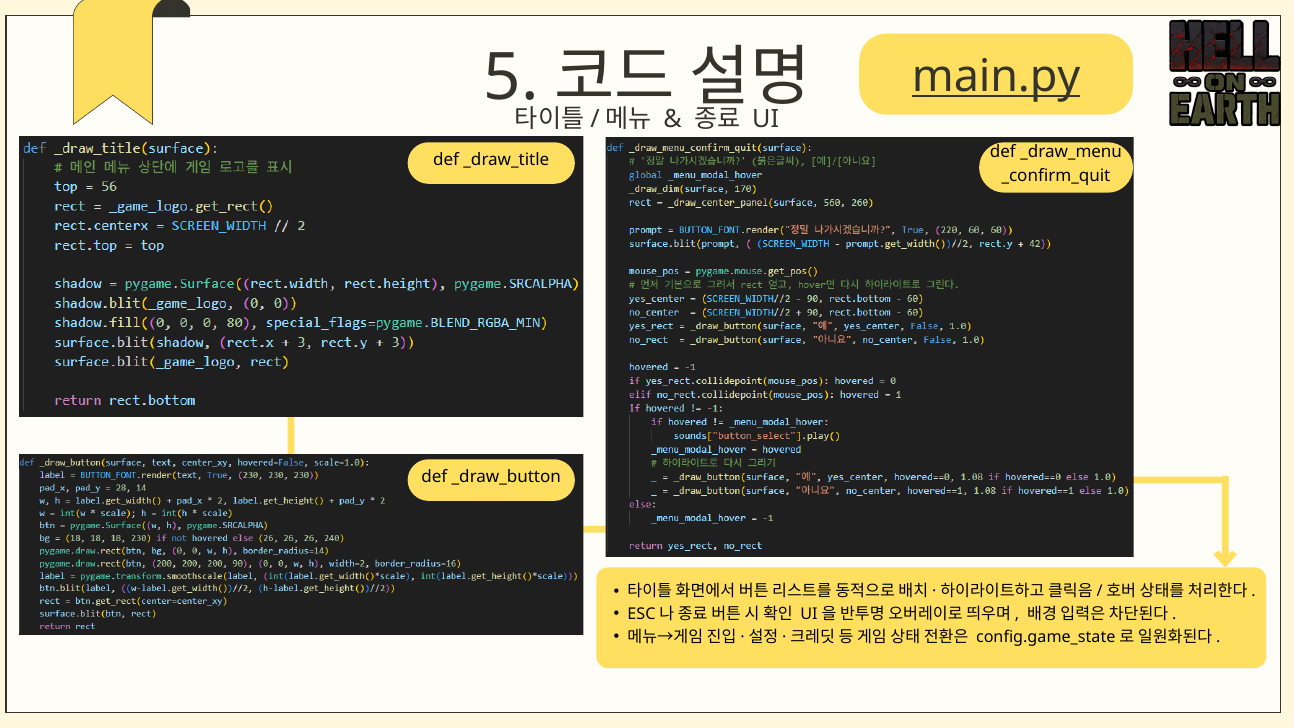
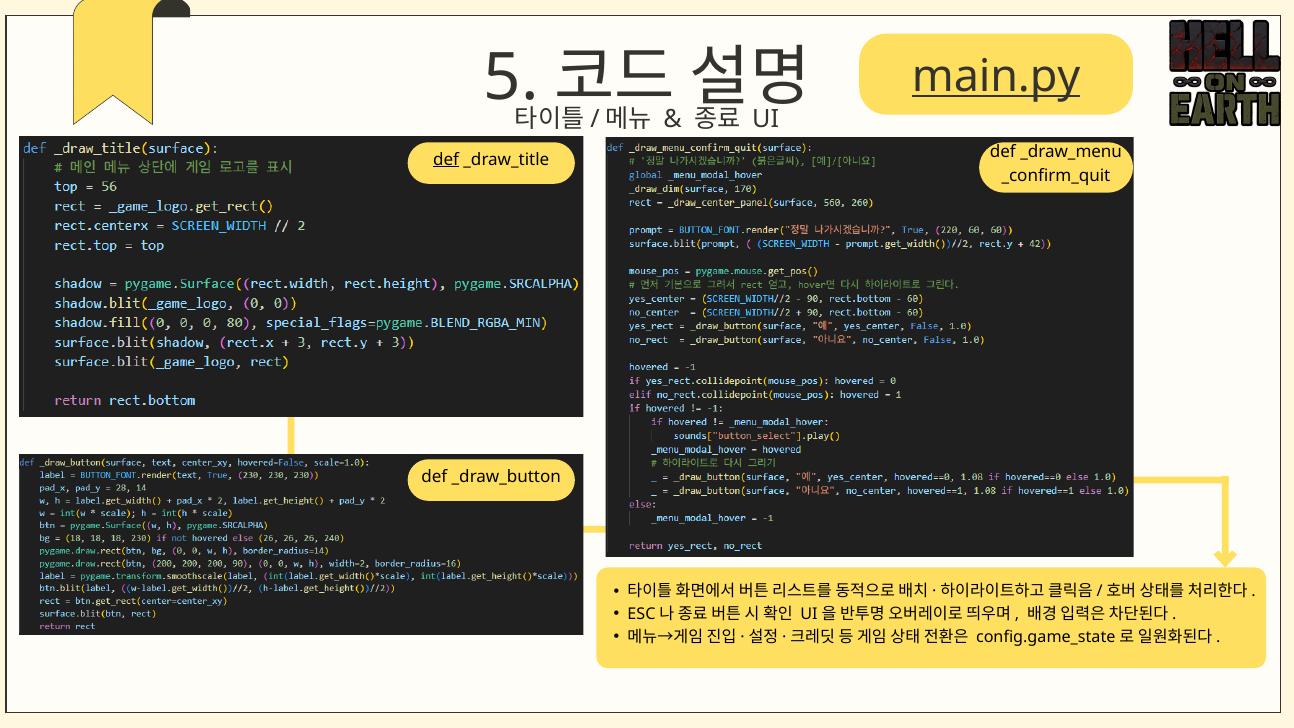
def underline: none -> present (446, 160)
